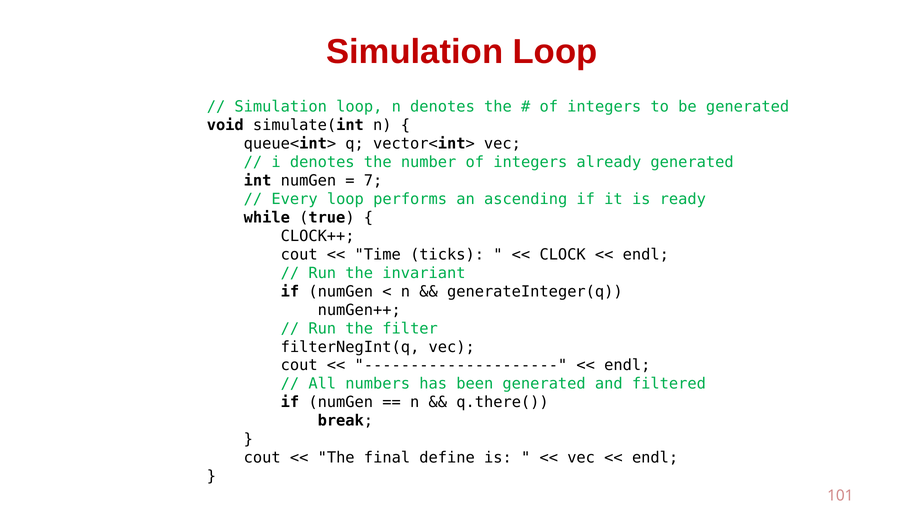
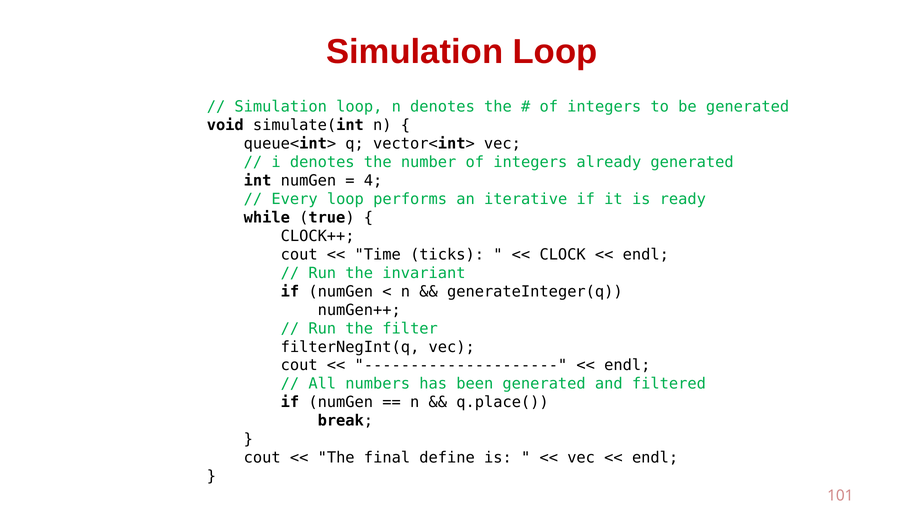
7: 7 -> 4 (373, 181)
ascending: ascending -> iterative (526, 199)
q.there(: q.there( -> q.place( (503, 402)
